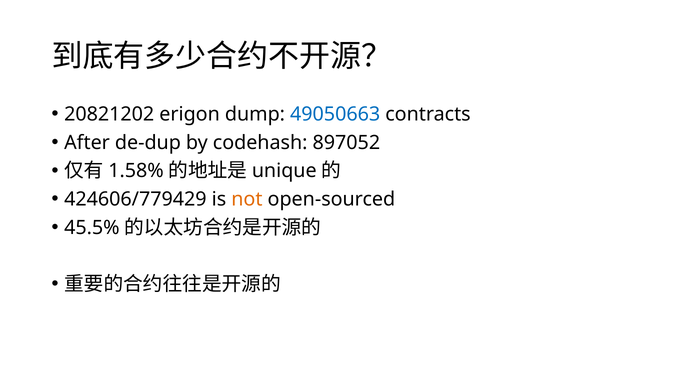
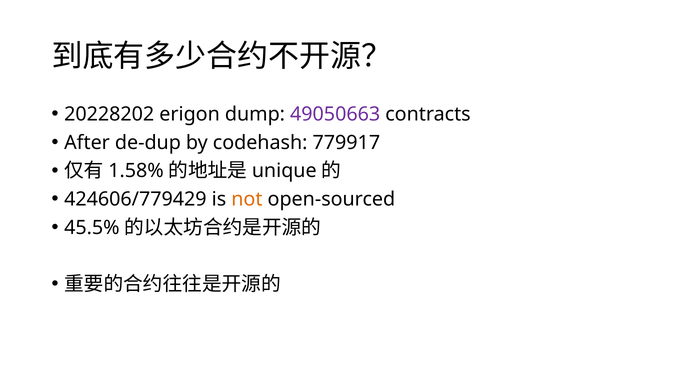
20821202: 20821202 -> 20228202 (109, 114)
49050663 colour: blue -> purple (335, 114)
897052: 897052 -> 779917 (346, 143)
